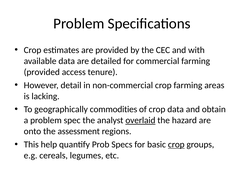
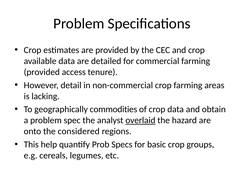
and with: with -> crop (196, 50)
assessment: assessment -> considered (79, 131)
crop underline: present -> none (176, 144)
